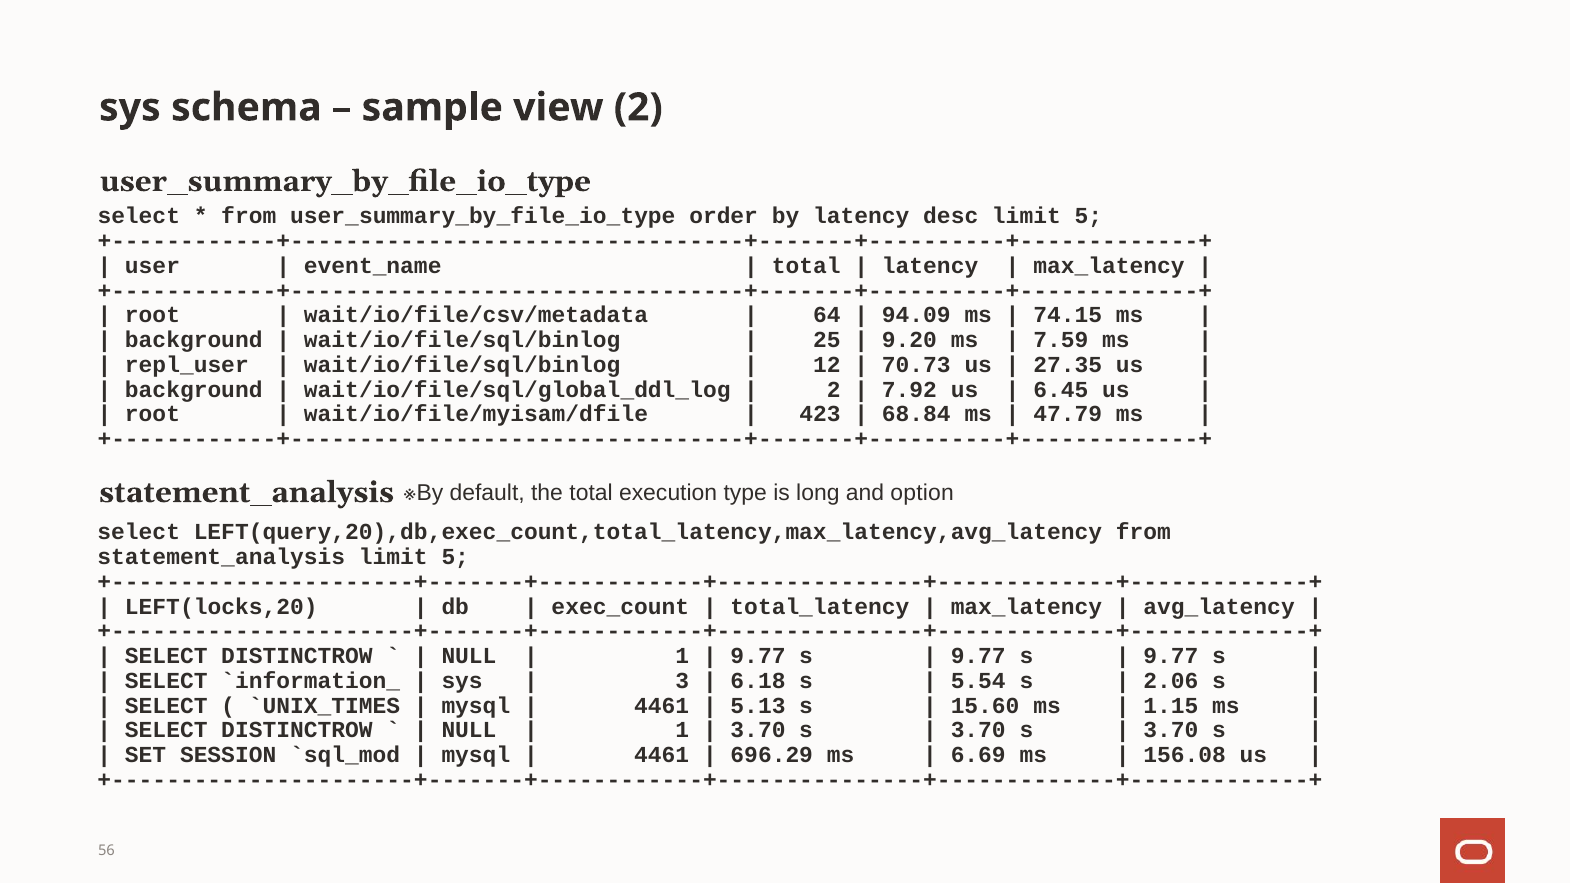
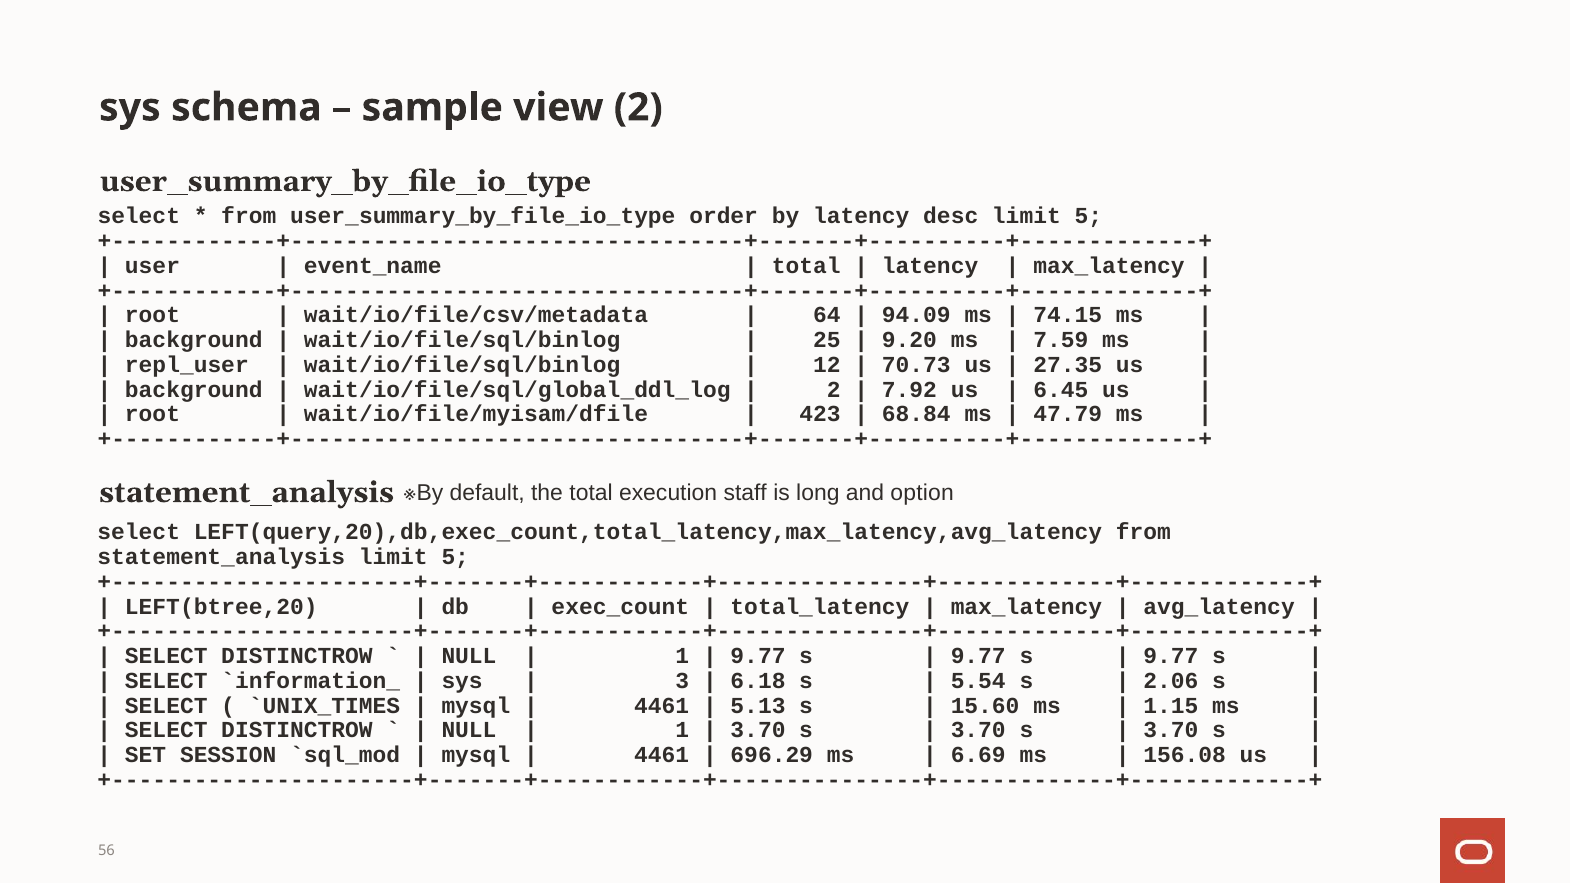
type: type -> staff (745, 493)
LEFT(locks,20: LEFT(locks,20 -> LEFT(btree,20 (221, 607)
